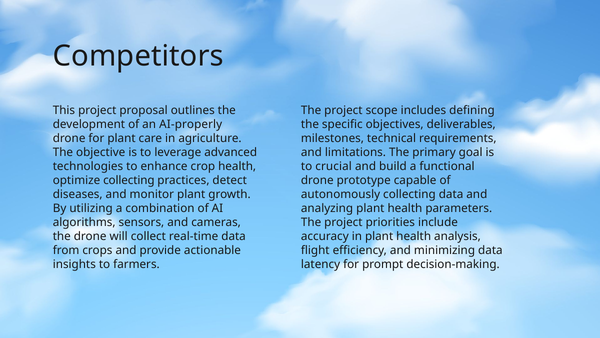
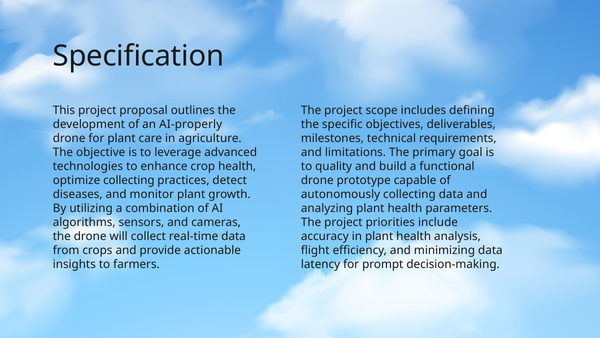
Competitors: Competitors -> Specification (138, 56)
crucial: crucial -> quality (334, 166)
